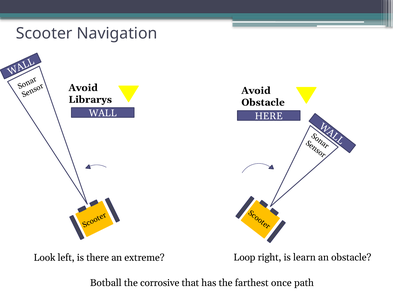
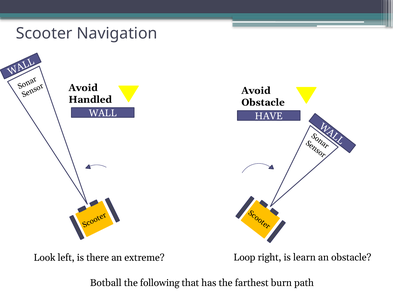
Librarys: Librarys -> Handled (90, 99)
HERE: HERE -> HAVE (269, 116)
corrosive: corrosive -> following (160, 283)
once: once -> burn (281, 283)
